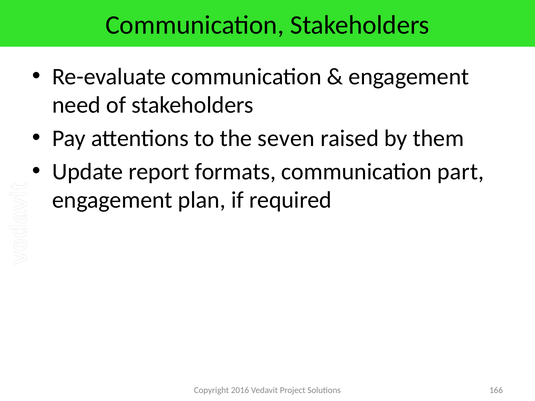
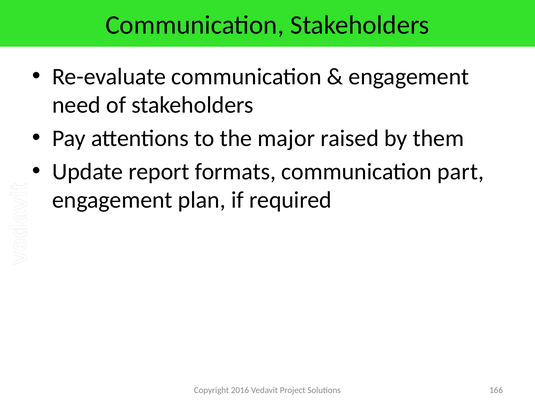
seven: seven -> major (286, 138)
